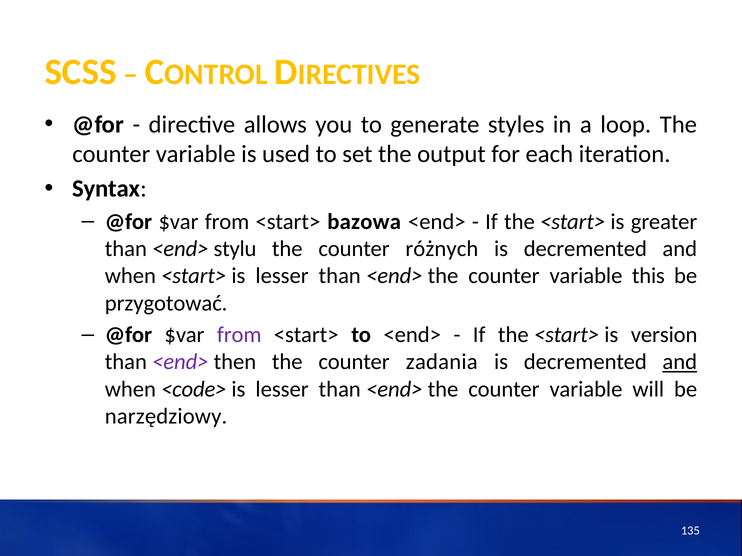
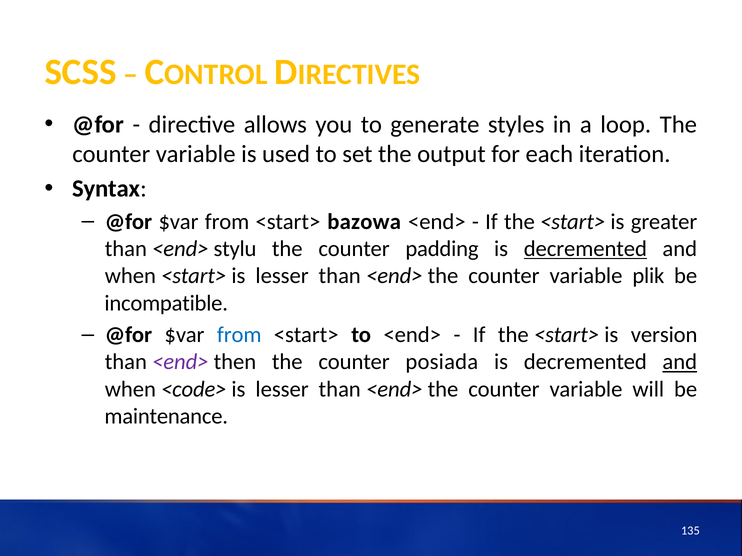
różnych: różnych -> padding (442, 249)
decremented underline: none -> present (585, 249)
this: this -> plik (648, 276)
przygotować: przygotować -> incompatible (166, 303)
from colour: purple -> blue (239, 335)
zadania: zadania -> posiada (442, 362)
narzędziowy: narzędziowy -> maintenance (166, 417)
